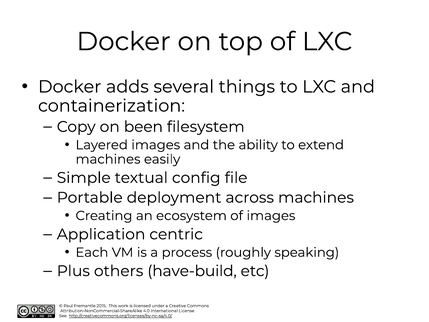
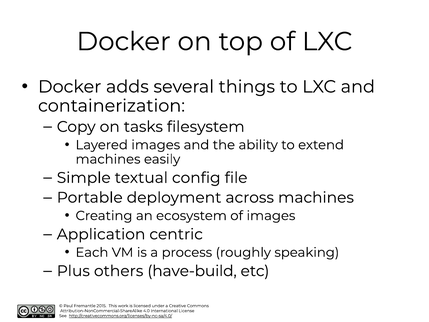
been: been -> tasks (143, 127)
